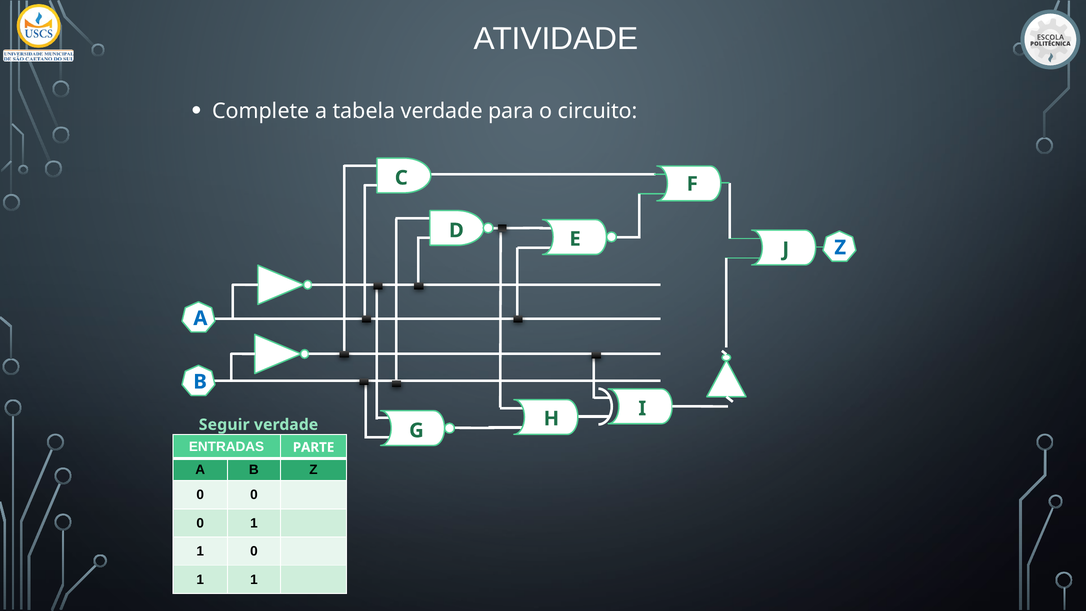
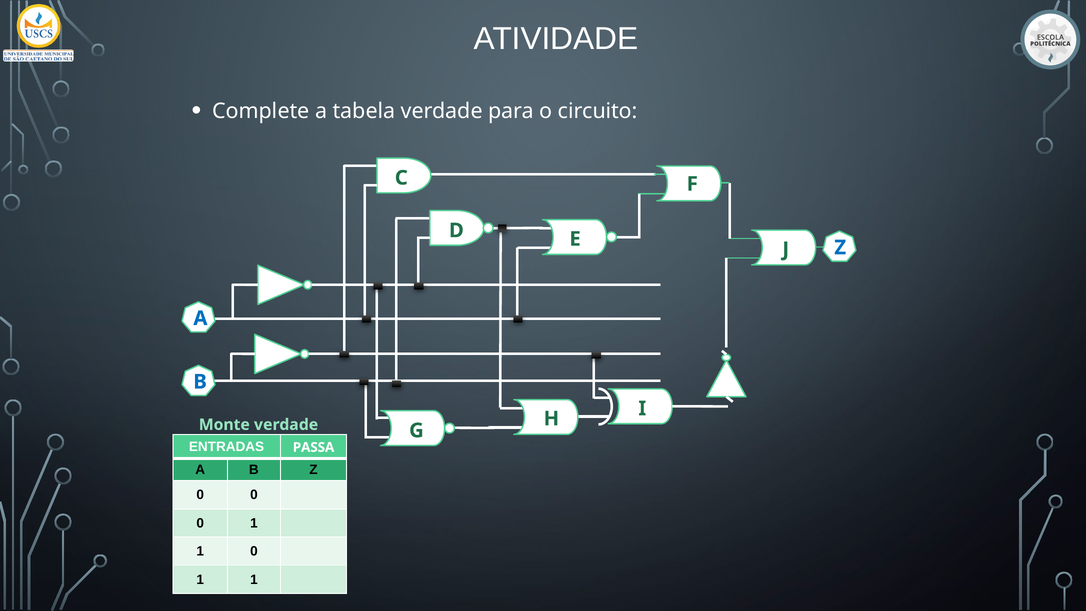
Seguir: Seguir -> Monte (224, 425)
PARTE: PARTE -> PASSA (314, 447)
